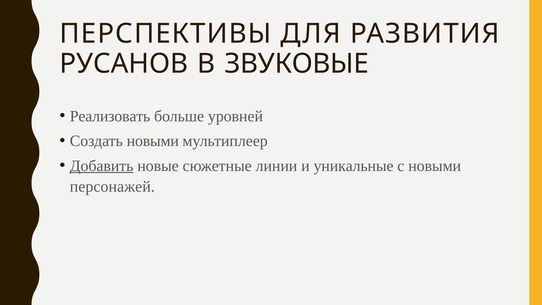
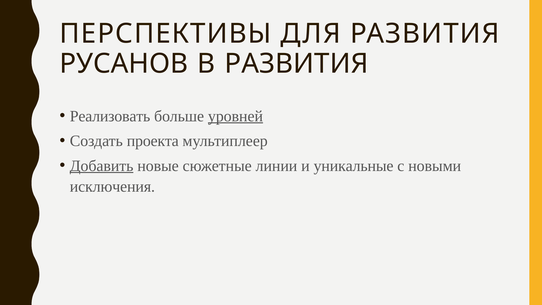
В ЗВУКОВЫЕ: ЗВУКОВЫЕ -> РАЗВИТИЯ (297, 64)
уровней underline: none -> present (235, 116)
Создать новыми: новыми -> проекта (153, 141)
персонажей: персонажей -> исключения (112, 187)
